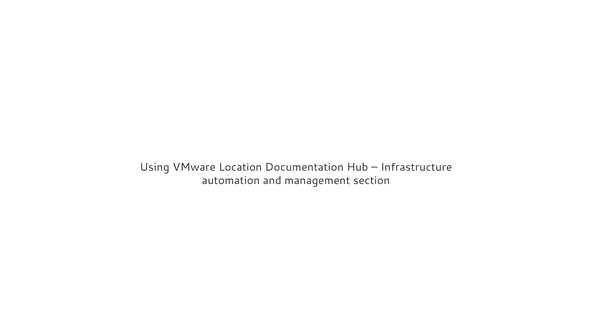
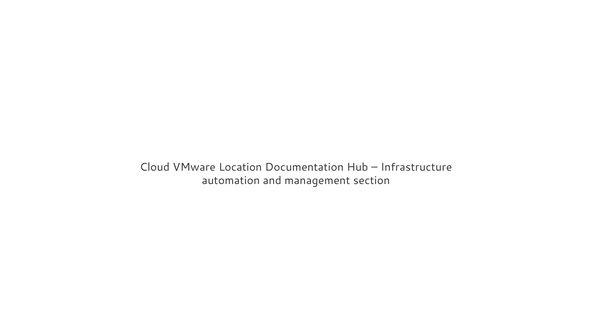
Using: Using -> Cloud (155, 167)
